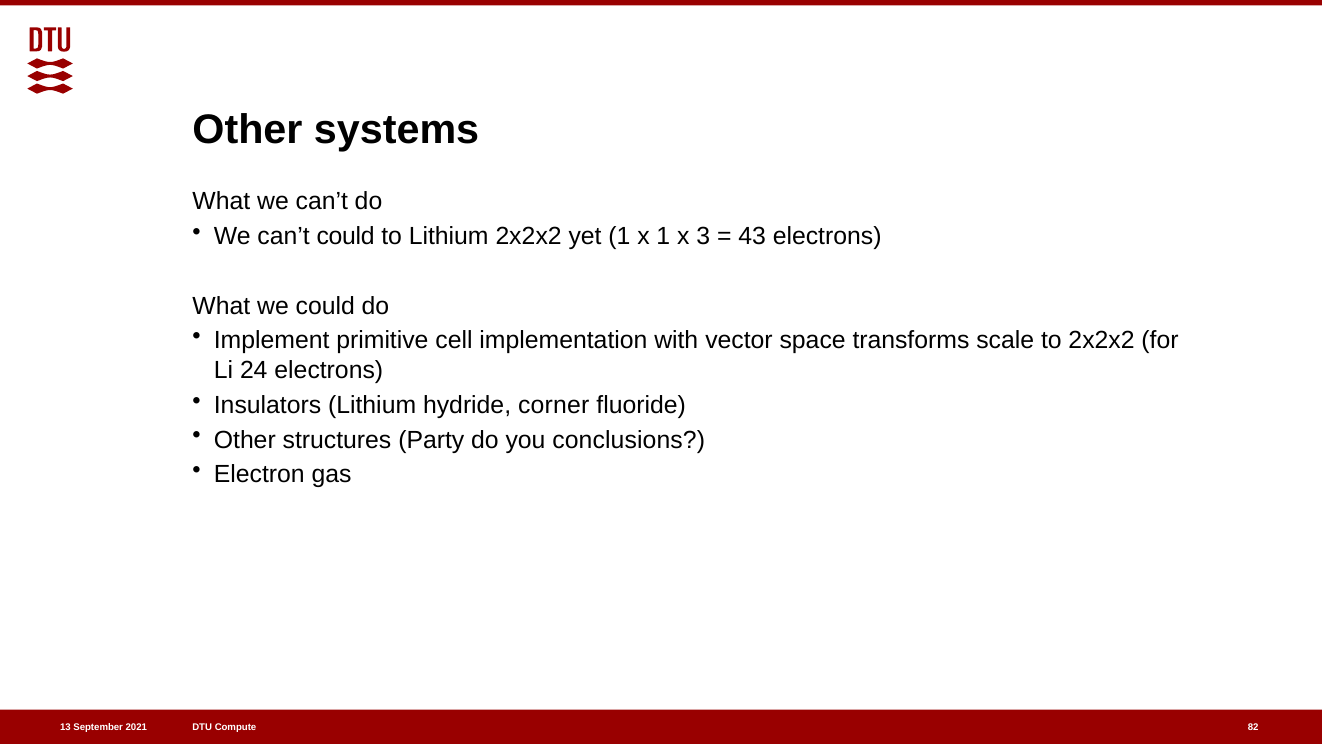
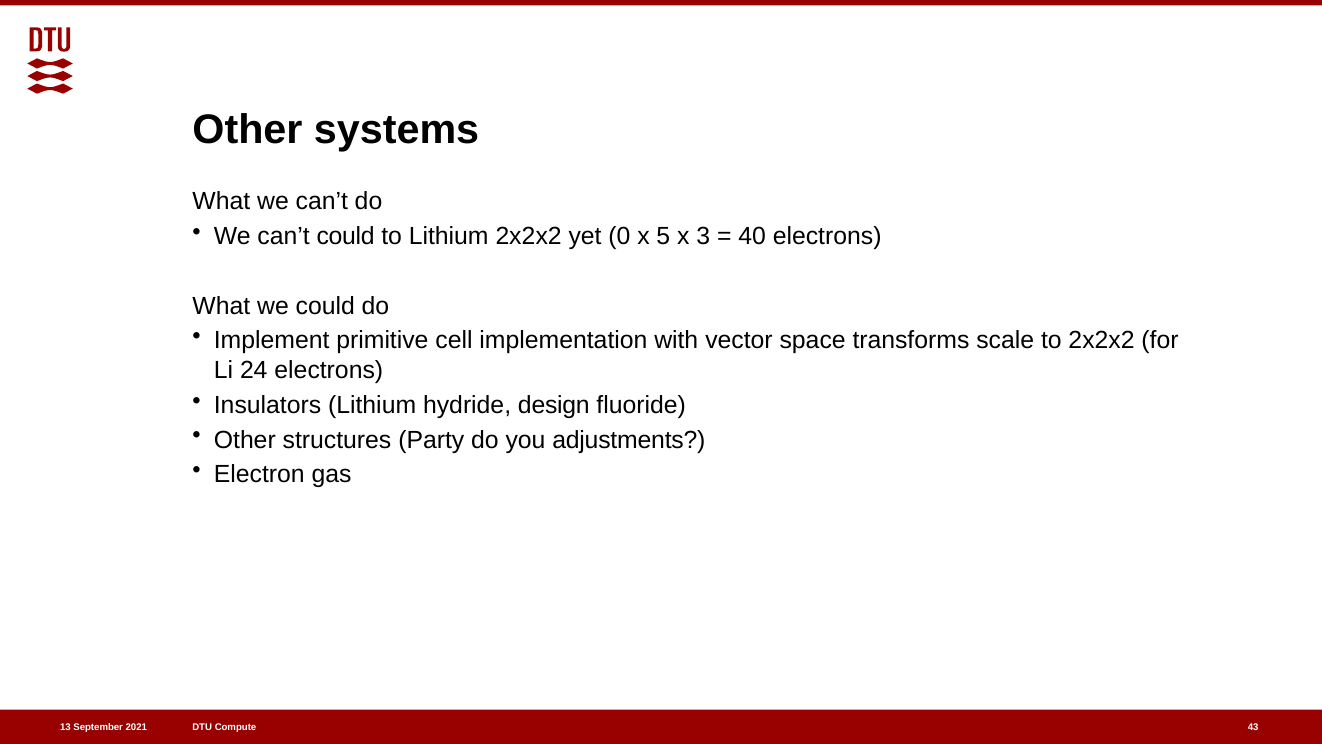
yet 1: 1 -> 0 (619, 236)
x 1: 1 -> 5 (663, 236)
43: 43 -> 40 (752, 236)
corner: corner -> design (554, 405)
conclusions: conclusions -> adjustments (629, 440)
82: 82 -> 43 (1253, 727)
